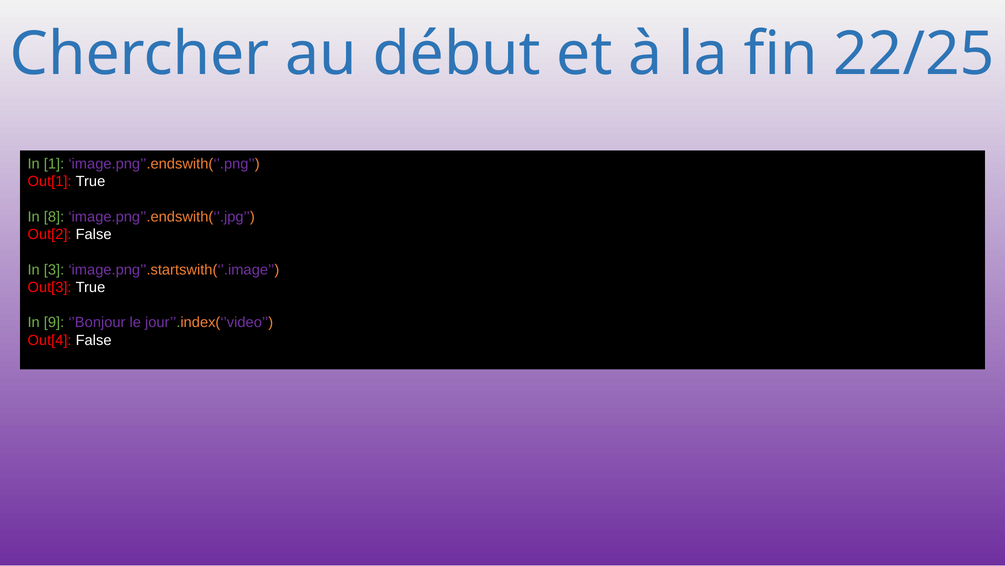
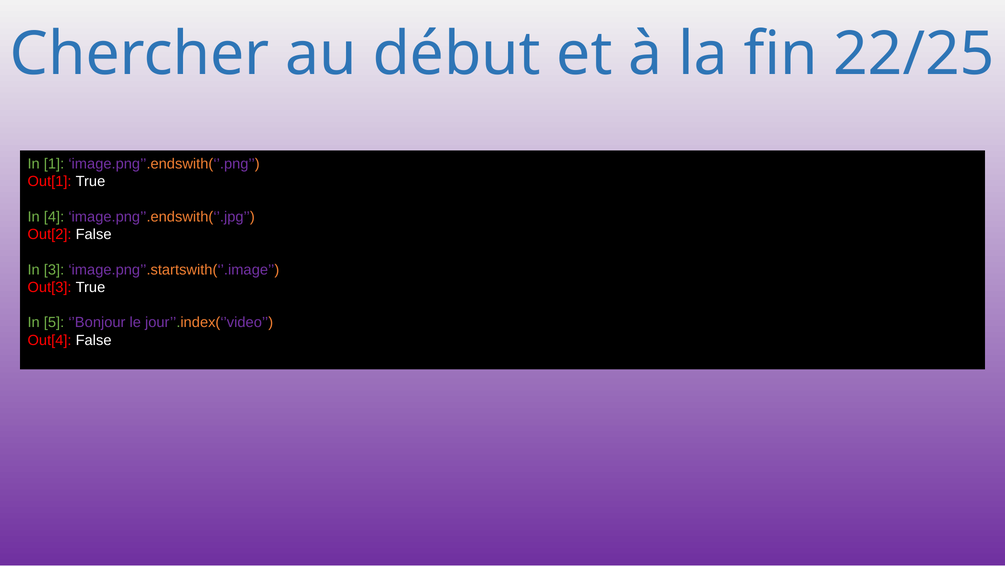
8: 8 -> 4 (54, 217)
9: 9 -> 5 (54, 322)
